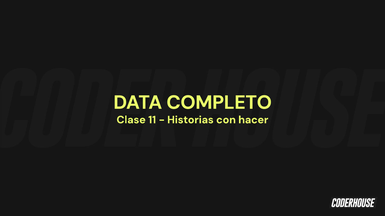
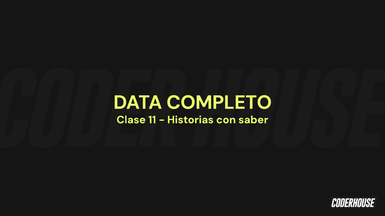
hacer: hacer -> saber (253, 120)
